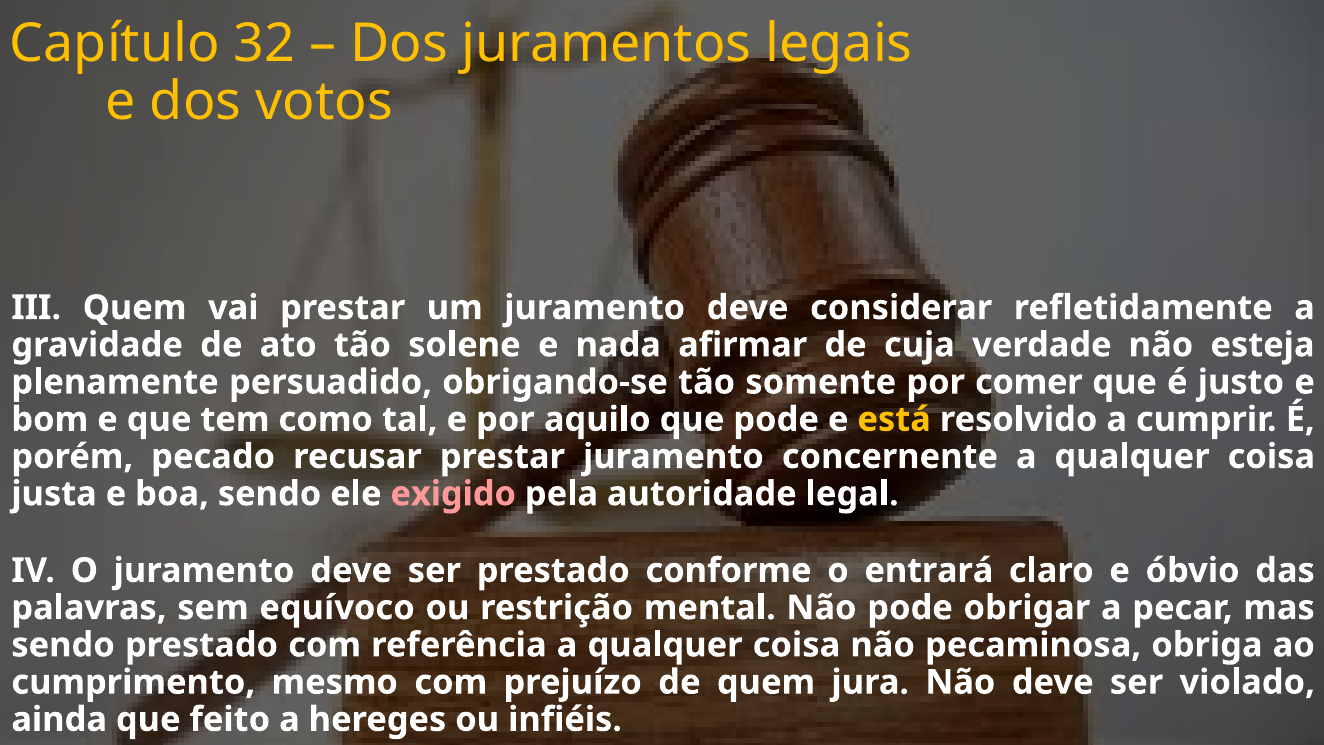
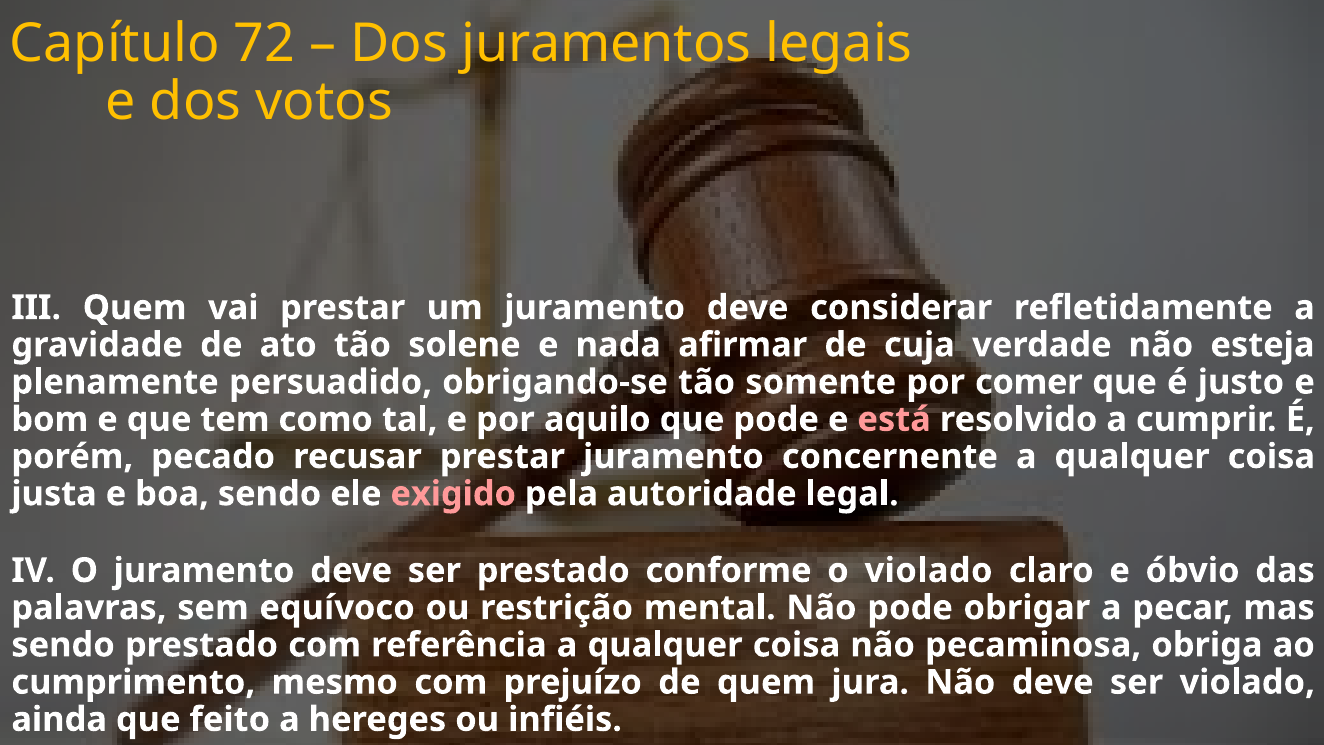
32: 32 -> 72 (265, 44)
está colour: yellow -> pink (894, 419)
o entrará: entrará -> violado (929, 570)
